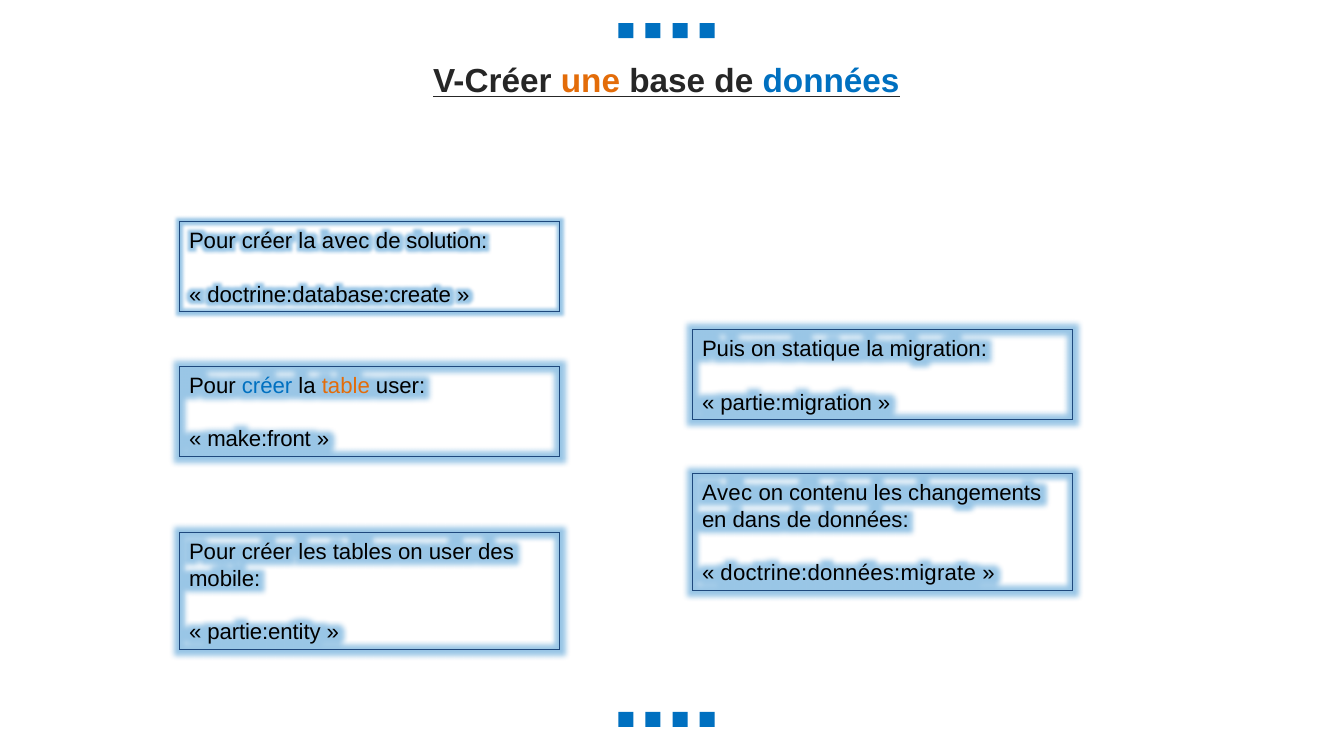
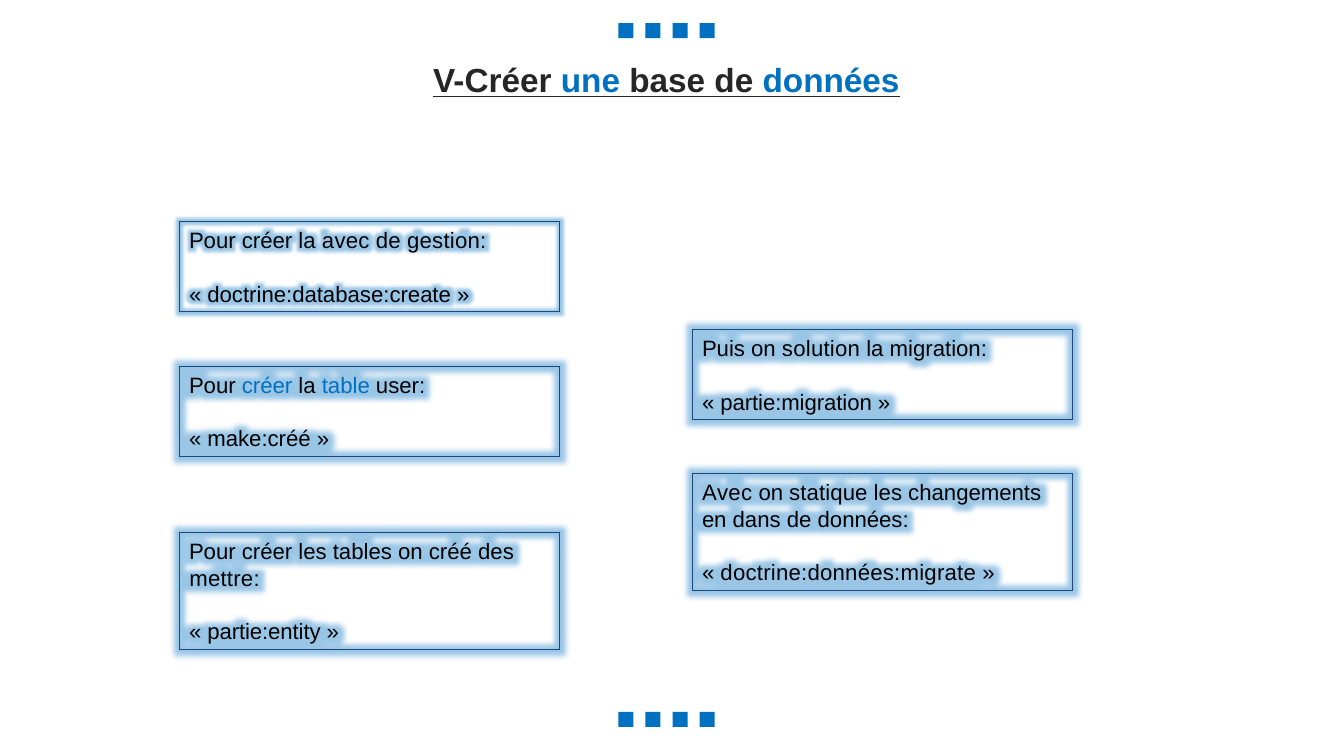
une colour: orange -> blue (591, 82)
solution: solution -> gestion (447, 242)
statique: statique -> solution (821, 349)
table colour: orange -> blue (346, 386)
make:front: make:front -> make:créé (259, 439)
contenu: contenu -> statique (828, 493)
on user: user -> créé (450, 552)
mobile: mobile -> mettre (225, 579)
